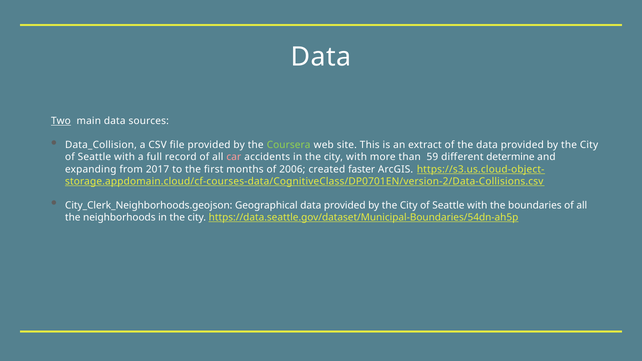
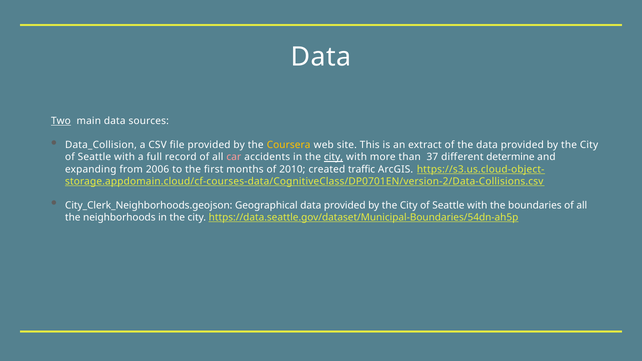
Coursera colour: light green -> yellow (289, 145)
city underline: none -> present (333, 157)
59: 59 -> 37 (432, 157)
2017: 2017 -> 2006 (158, 169)
2006: 2006 -> 2010 (292, 169)
faster: faster -> traffic (362, 169)
